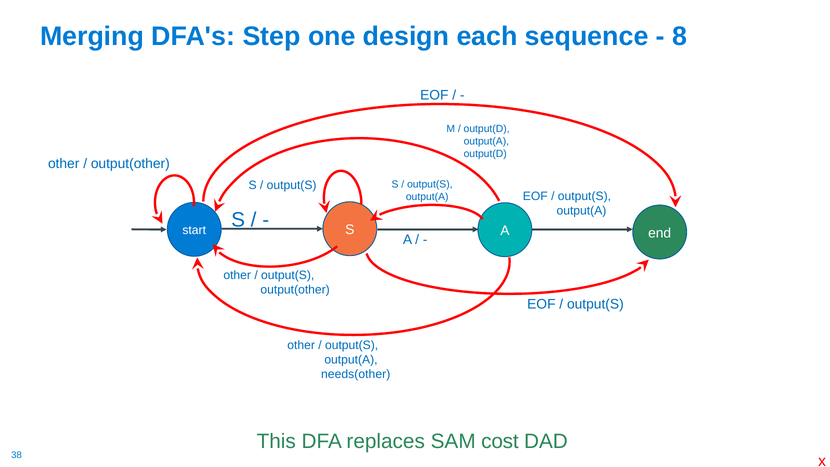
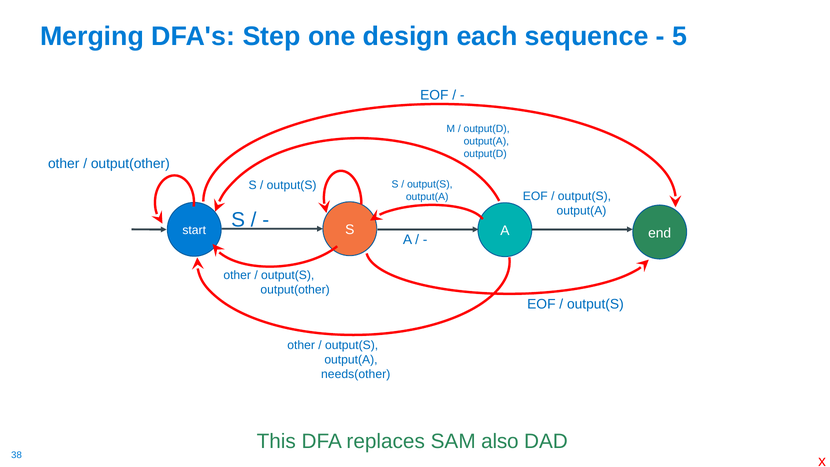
8: 8 -> 5 (680, 36)
cost: cost -> also (500, 441)
